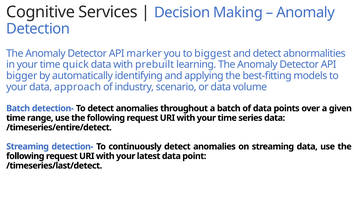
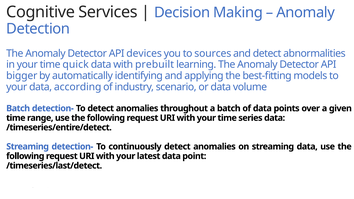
marker: marker -> devices (144, 53)
biggest: biggest -> sources (213, 53)
approach: approach -> according (78, 87)
